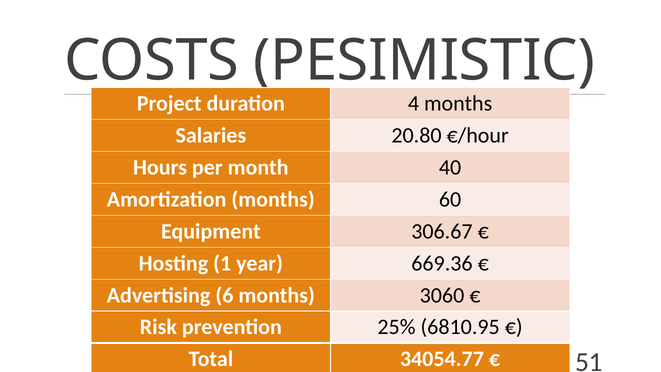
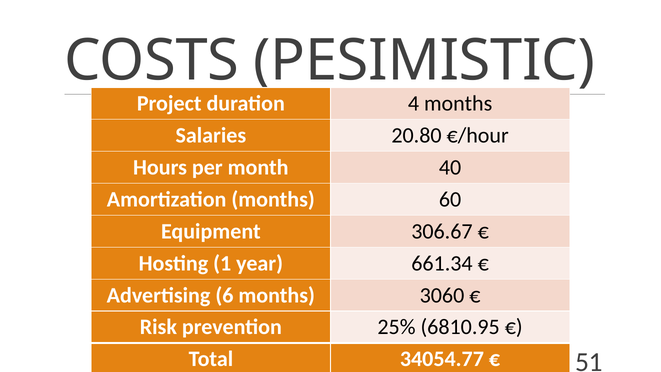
669.36: 669.36 -> 661.34 (442, 263)
